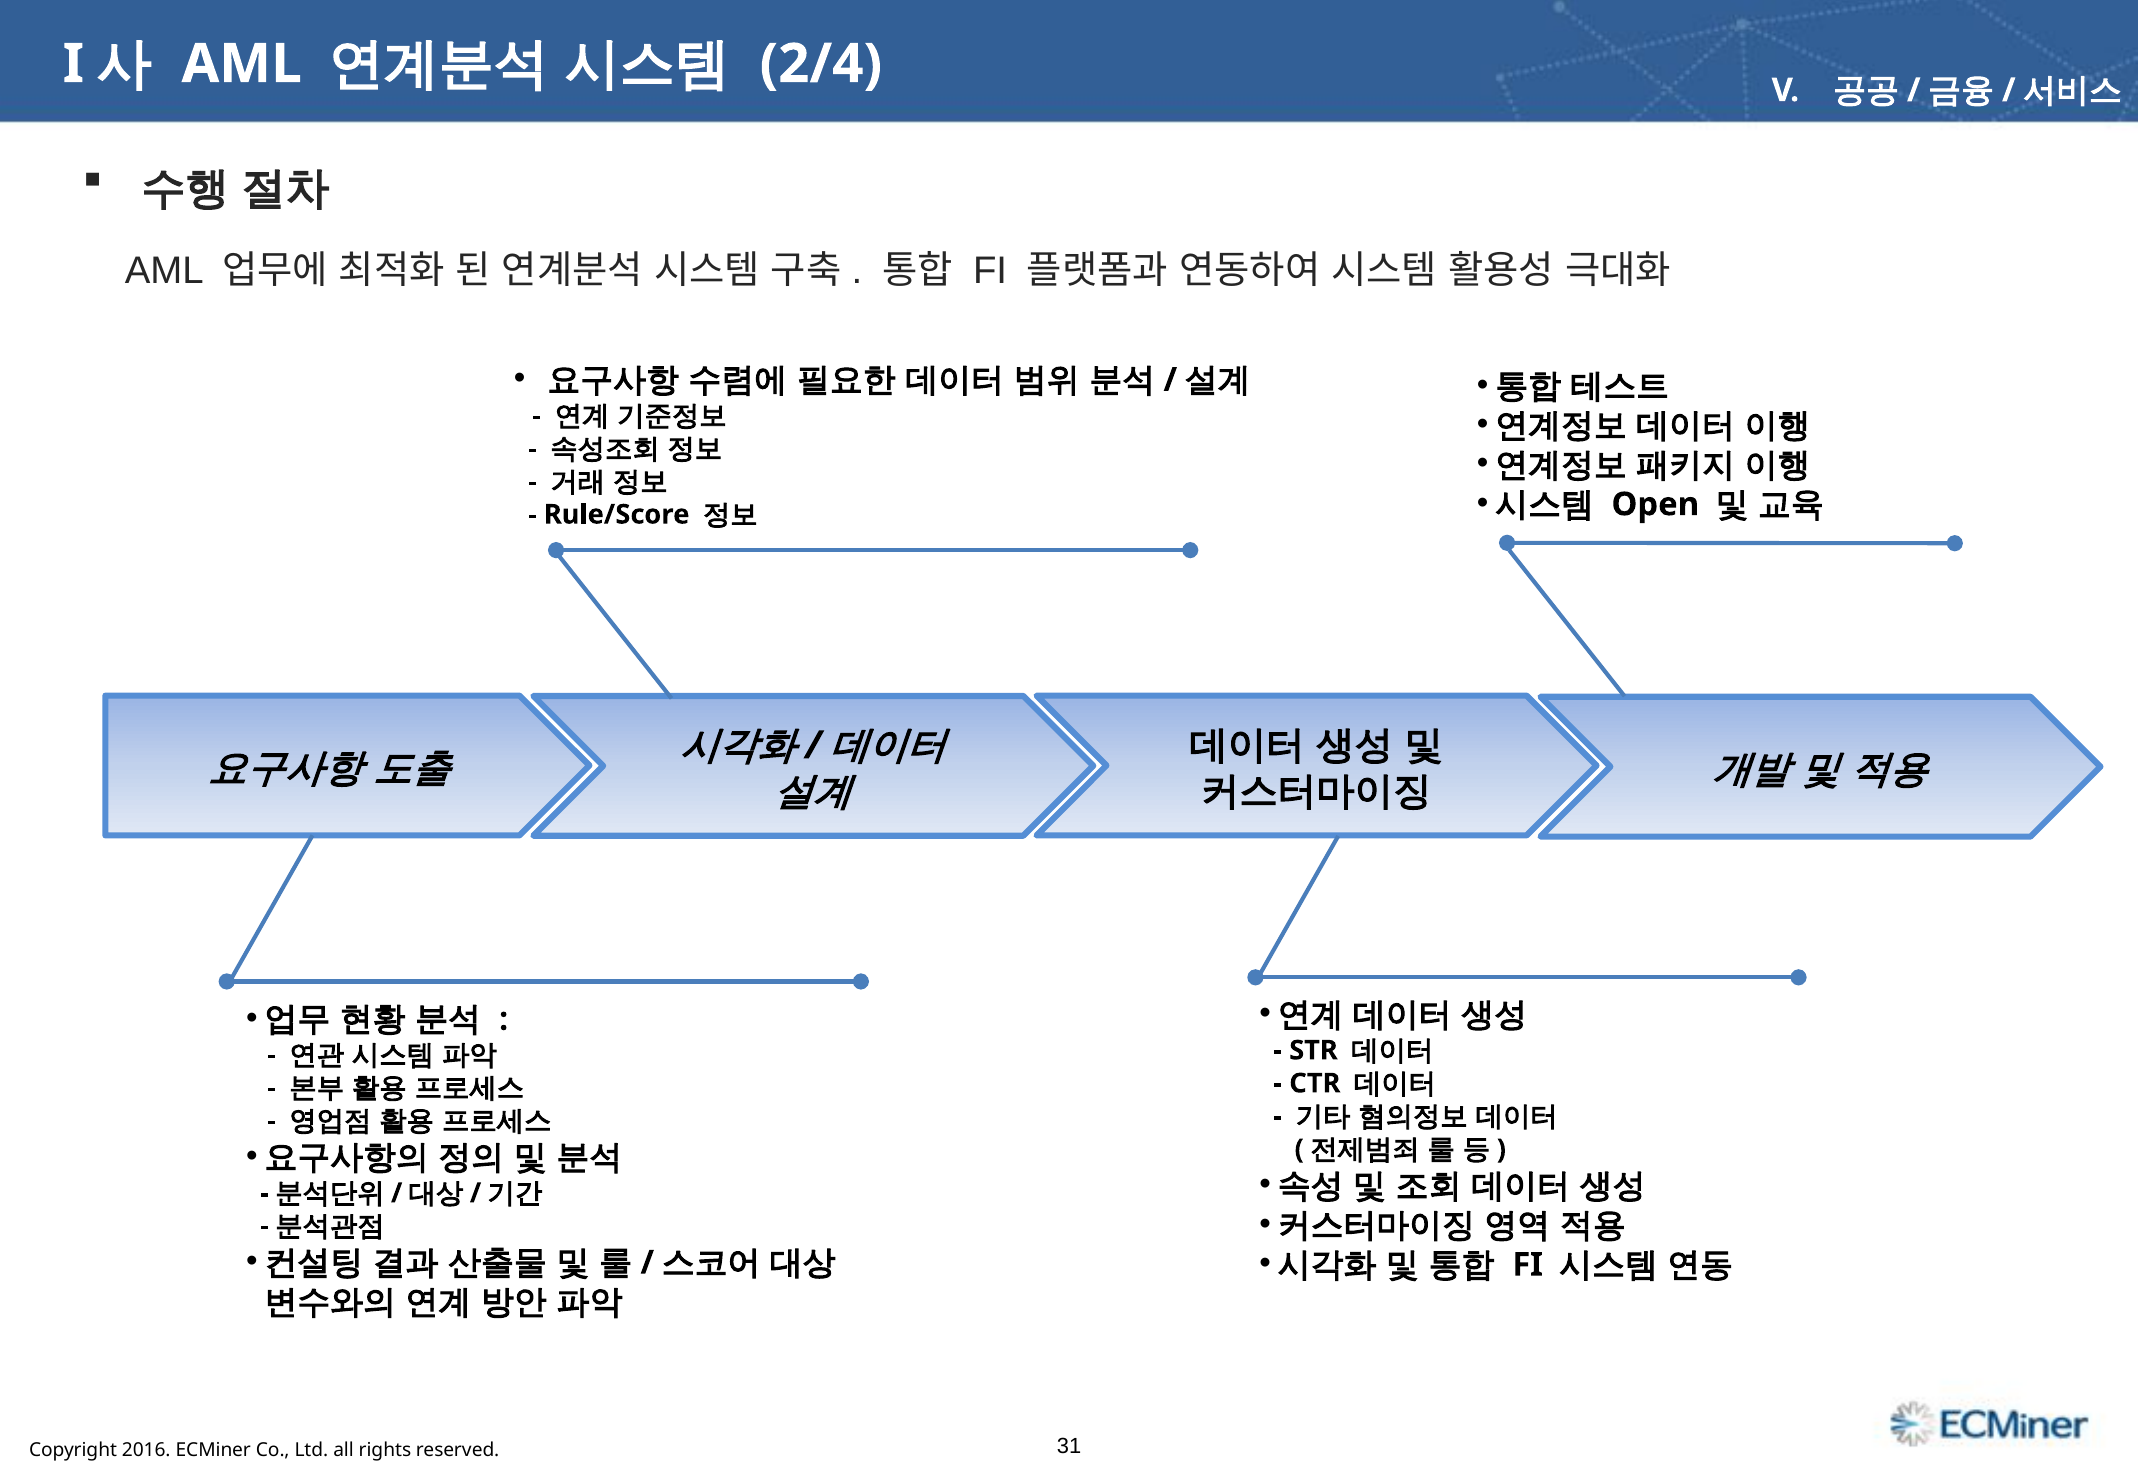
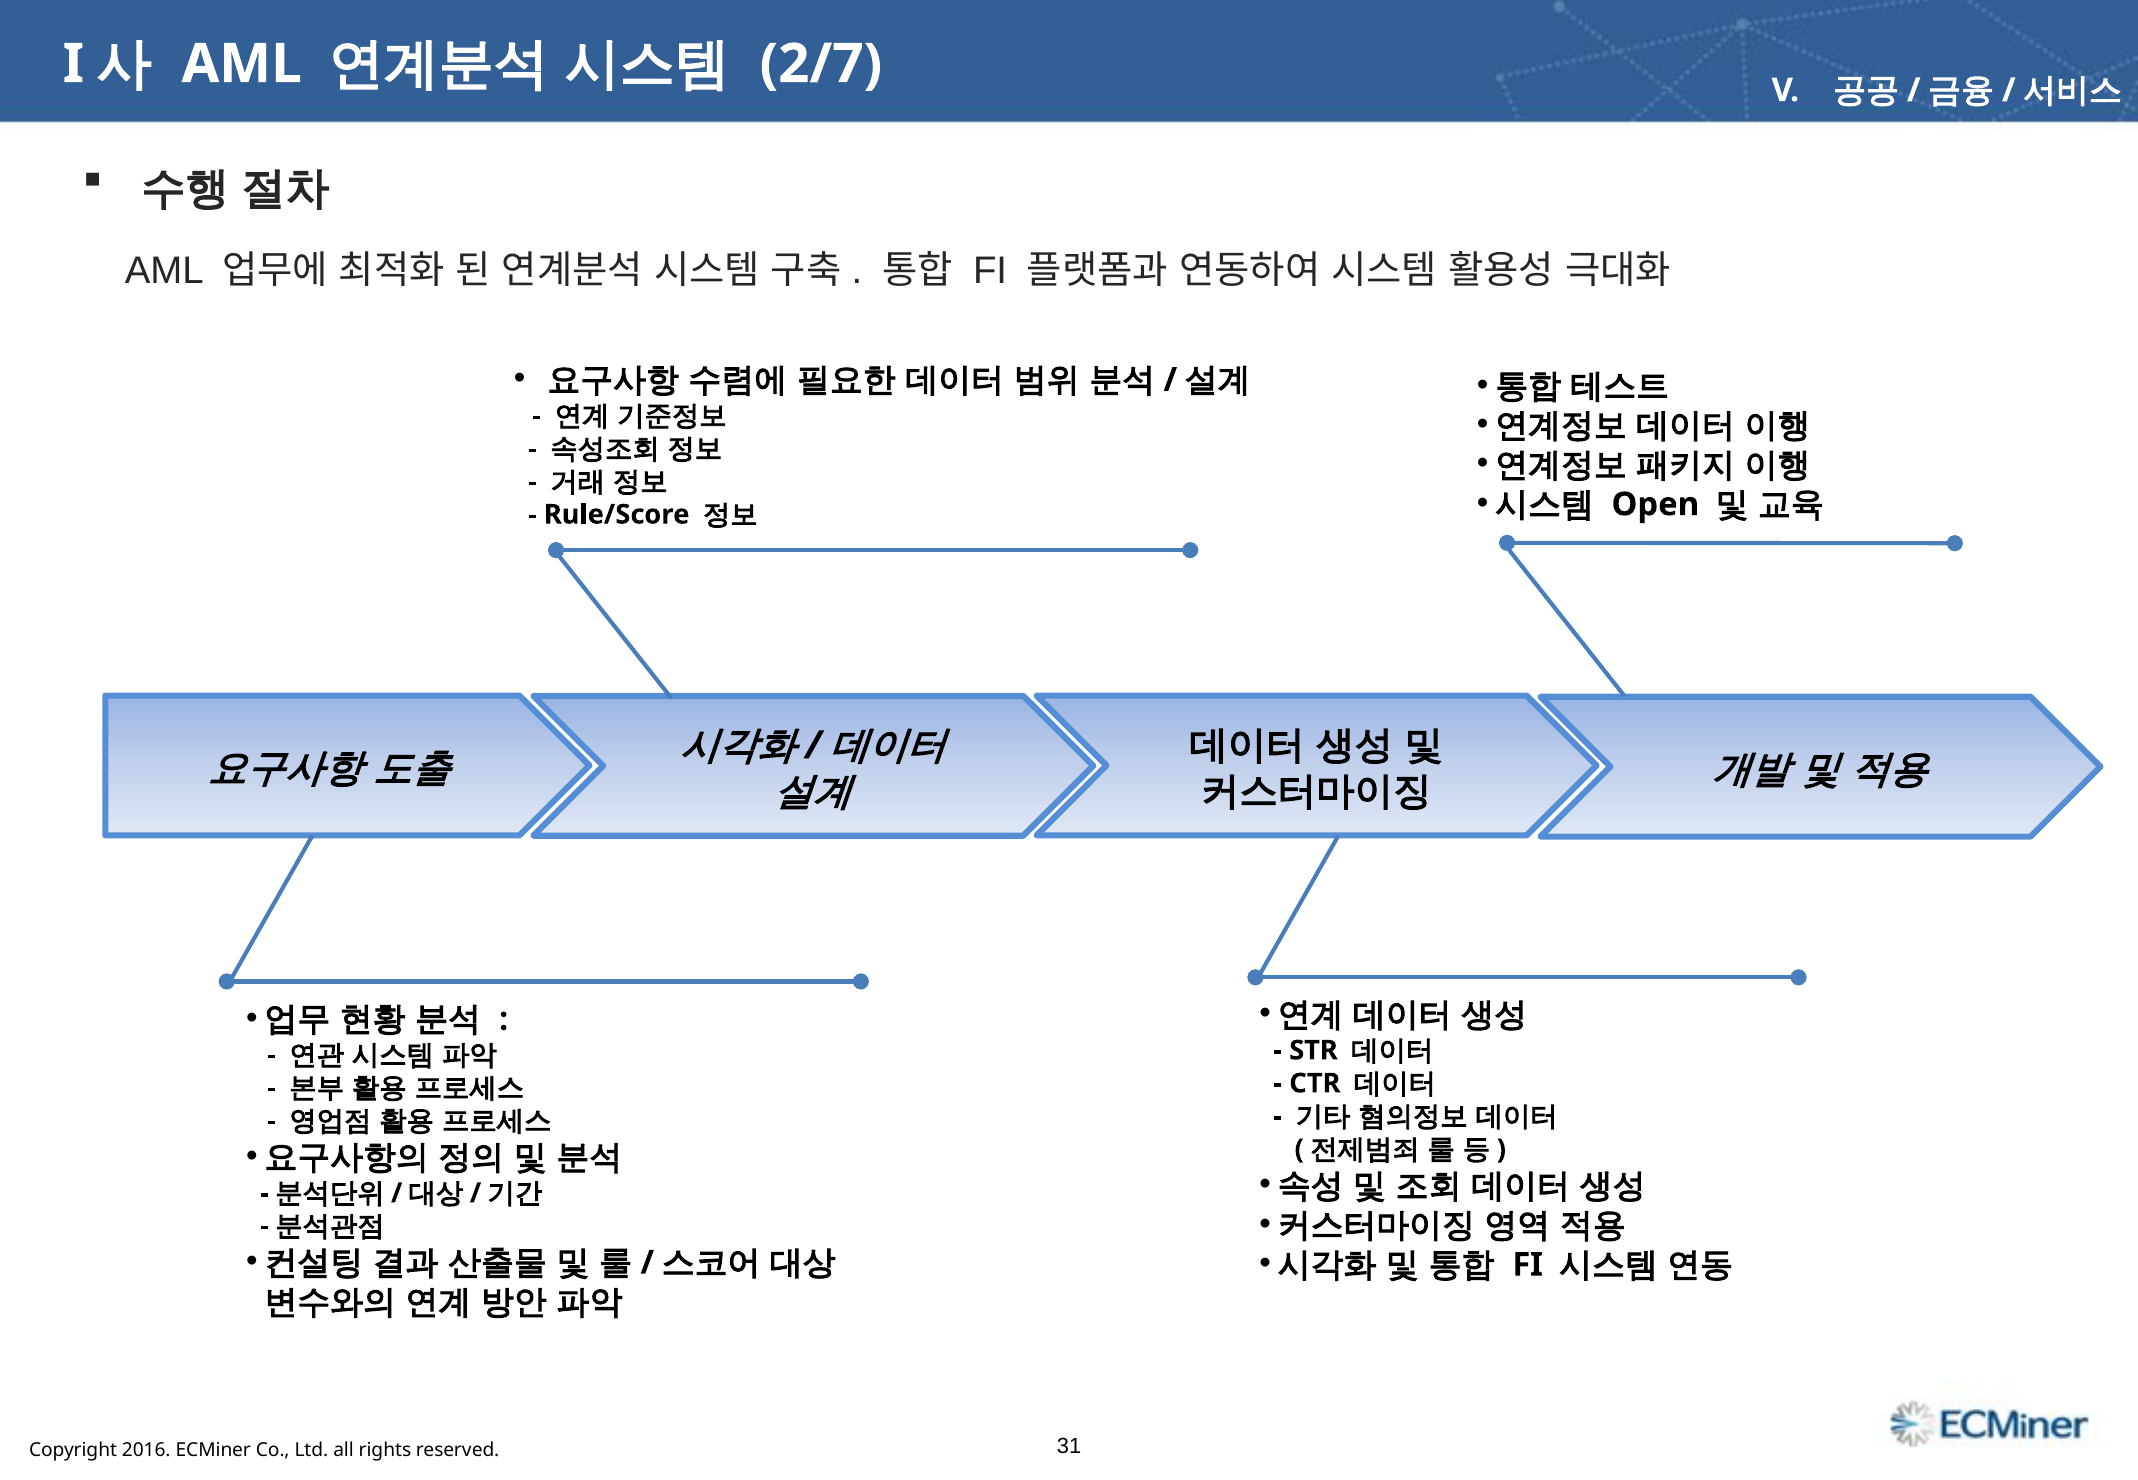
2/4: 2/4 -> 2/7 (821, 64)
